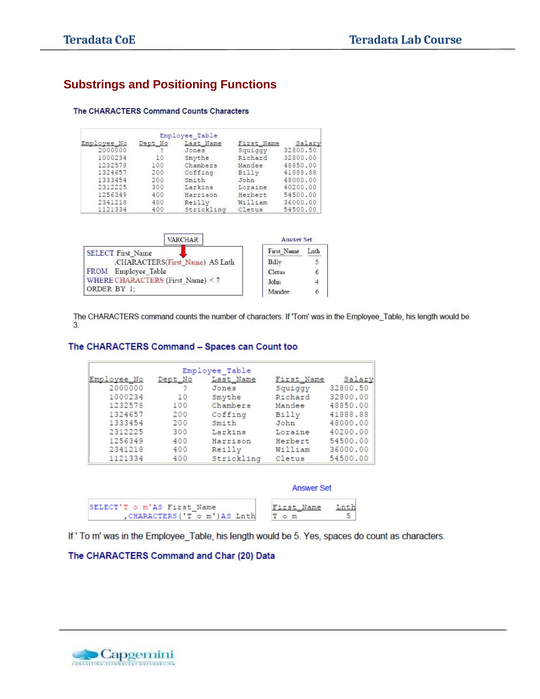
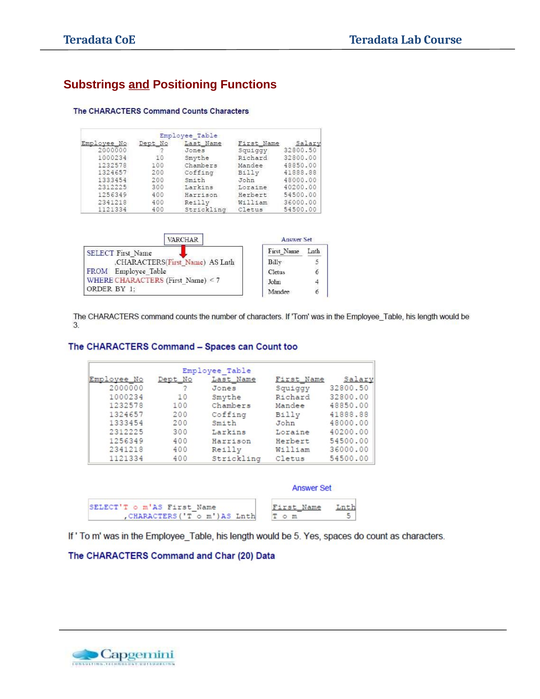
and underline: none -> present (139, 84)
